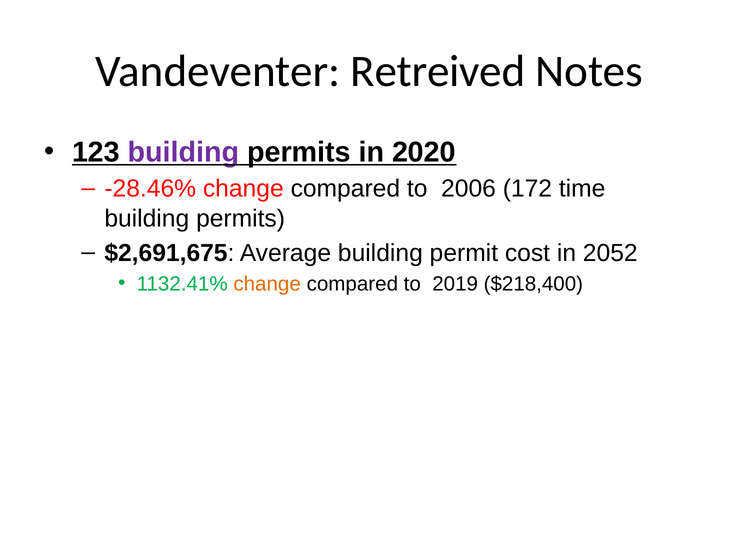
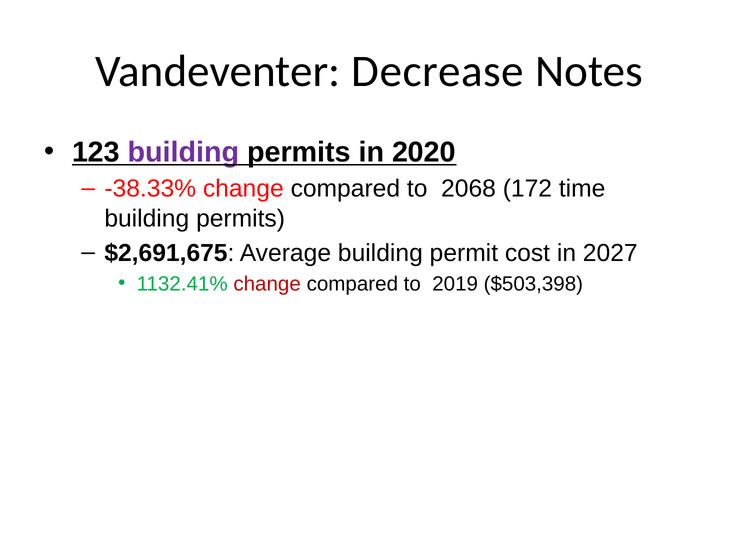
Retreived: Retreived -> Decrease (438, 72)
-28.46%: -28.46% -> -38.33% (150, 189)
2006: 2006 -> 2068 (469, 189)
2052: 2052 -> 2027 (610, 253)
change colour: orange -> red (267, 284)
$218,400: $218,400 -> $503,398 (533, 284)
